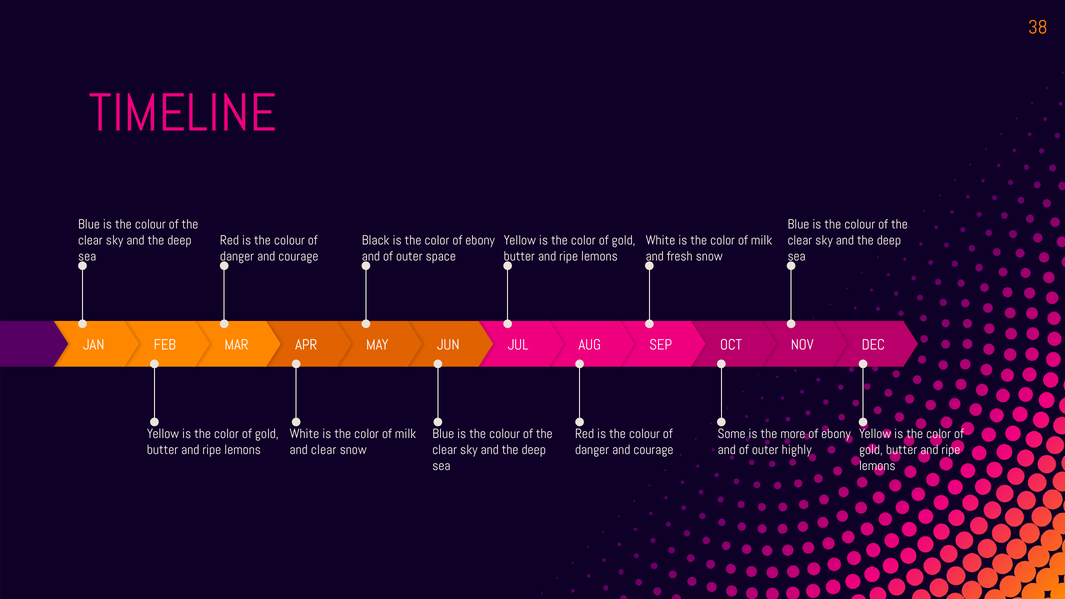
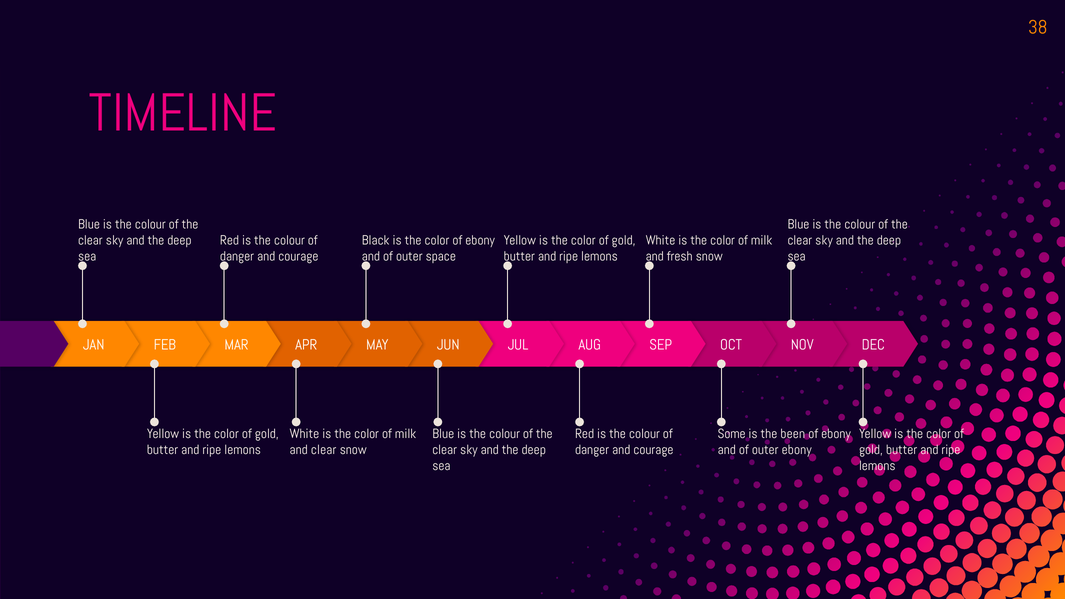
more: more -> been (793, 434)
outer highly: highly -> ebony (797, 450)
